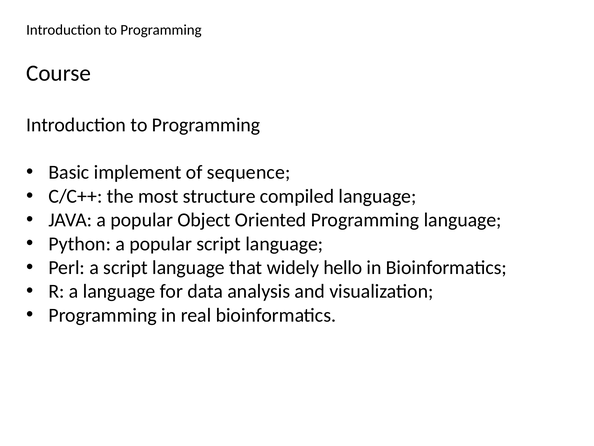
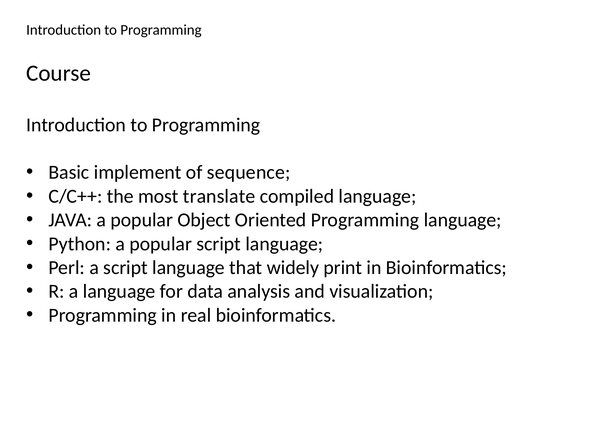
structure: structure -> translate (219, 196)
hello: hello -> print (343, 267)
